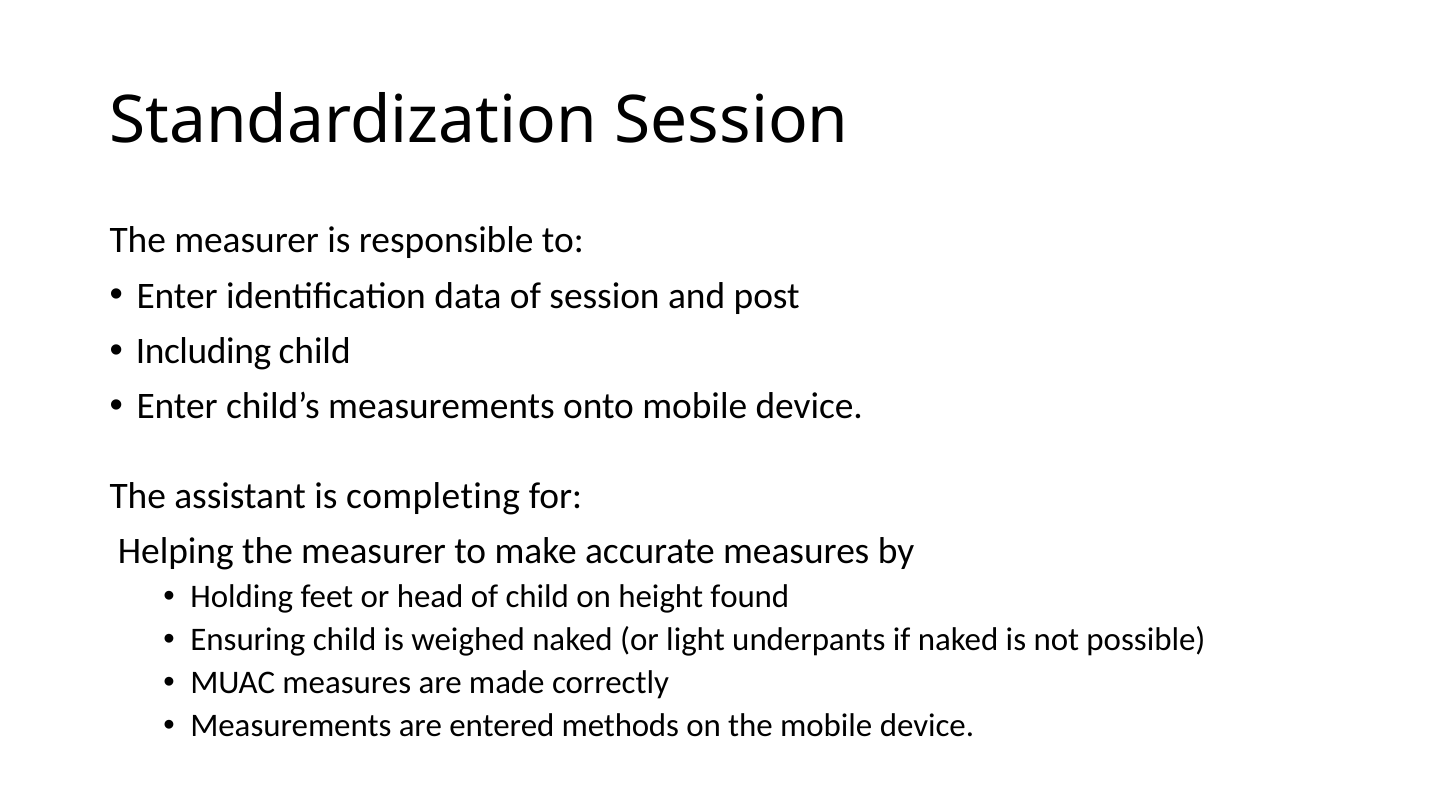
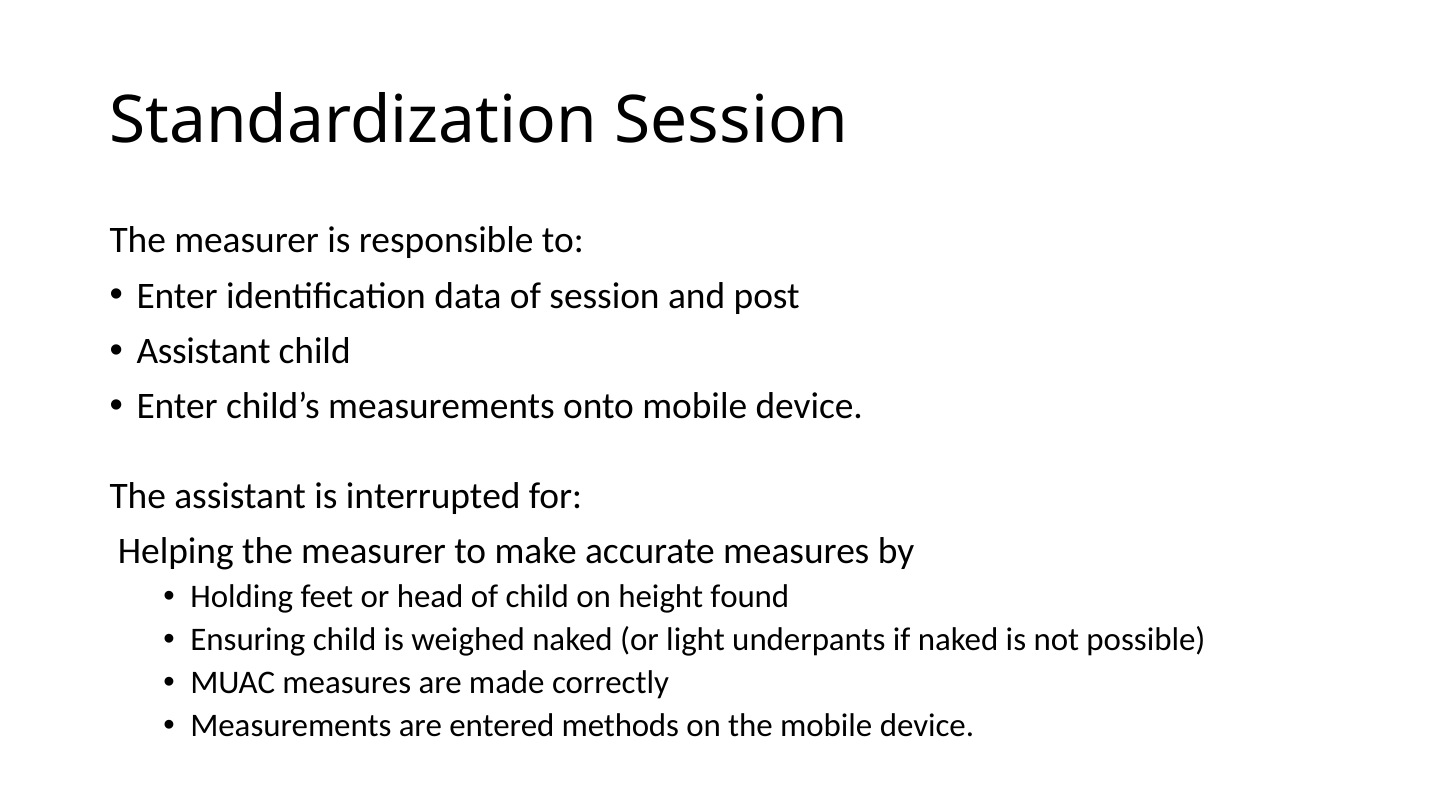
Including: Including -> Assistant (204, 351)
completing: completing -> interrupted (433, 496)
